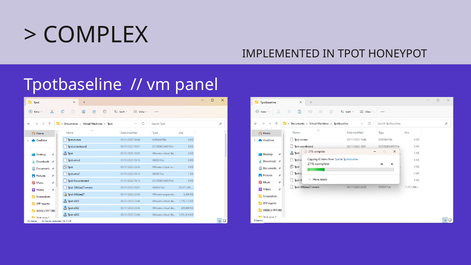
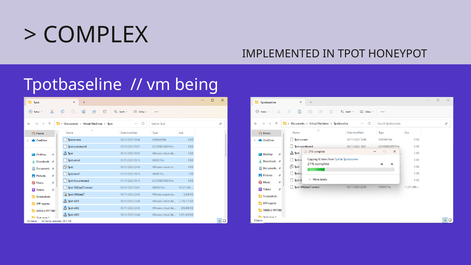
panel: panel -> being (197, 85)
